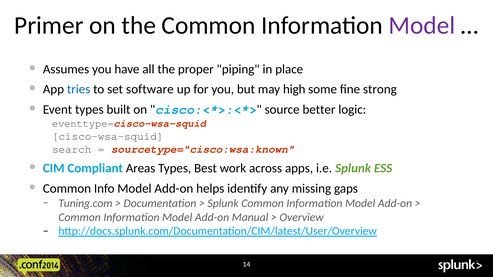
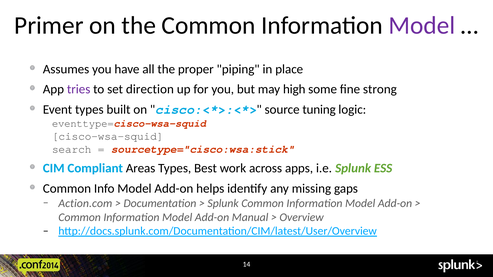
tries colour: blue -> purple (79, 89)
software: software -> direction (150, 89)
better: better -> tuning (319, 110)
sourcetype="cisco:wsa:known: sourcetype="cisco:wsa:known -> sourcetype="cisco:wsa:stick (203, 149)
Tuning.com: Tuning.com -> Action.com (85, 203)
